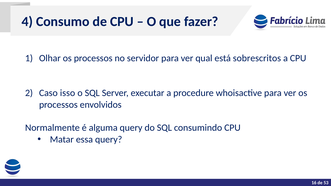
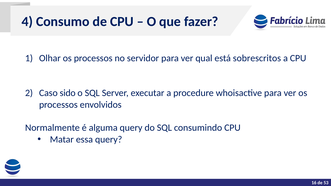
isso: isso -> sido (68, 93)
